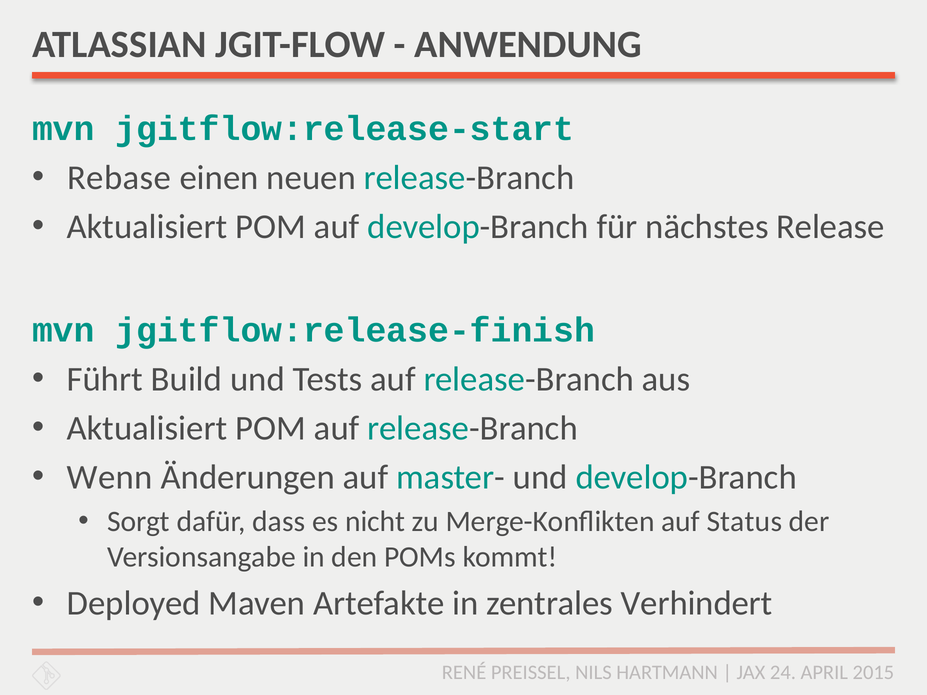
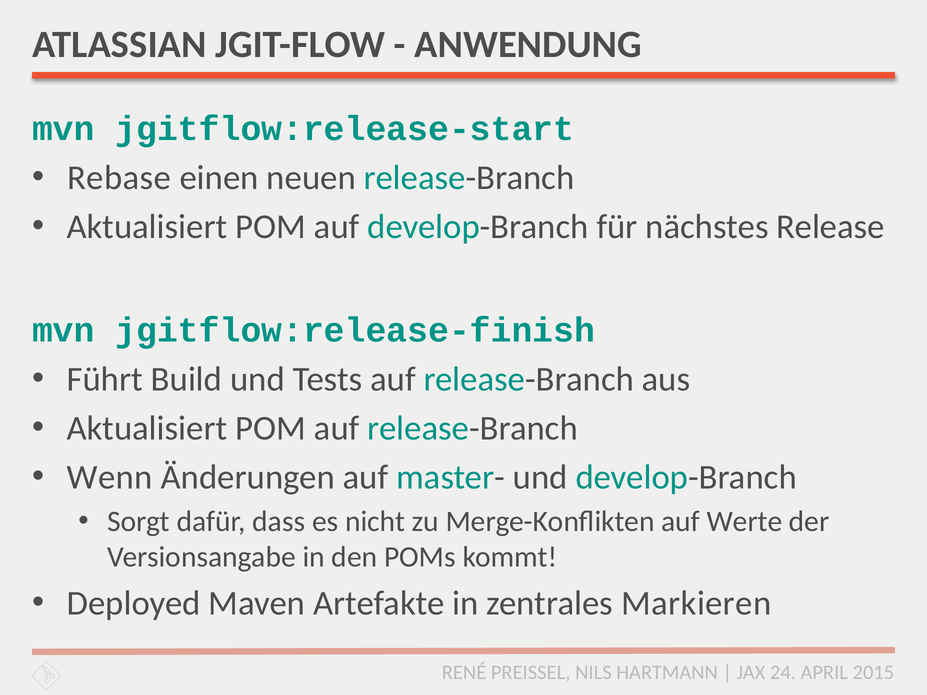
Status: Status -> Werte (745, 522)
Verhindert: Verhindert -> Markieren (696, 604)
